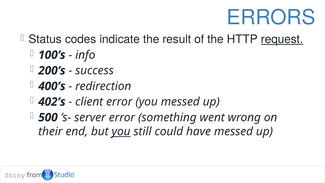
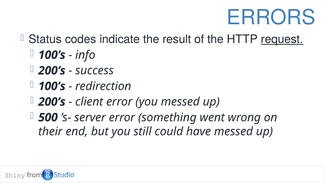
400’s: 400’s -> 100’s (52, 86)
402’s: 402’s -> 200’s (52, 102)
you underline: present -> none (121, 131)
